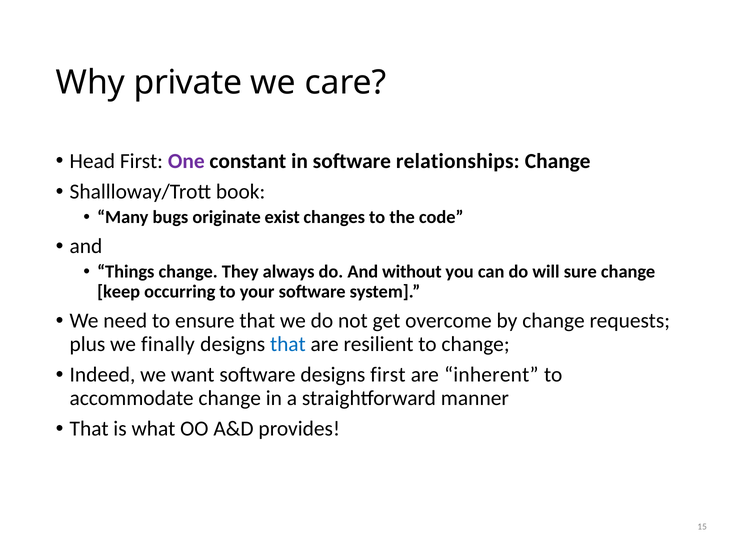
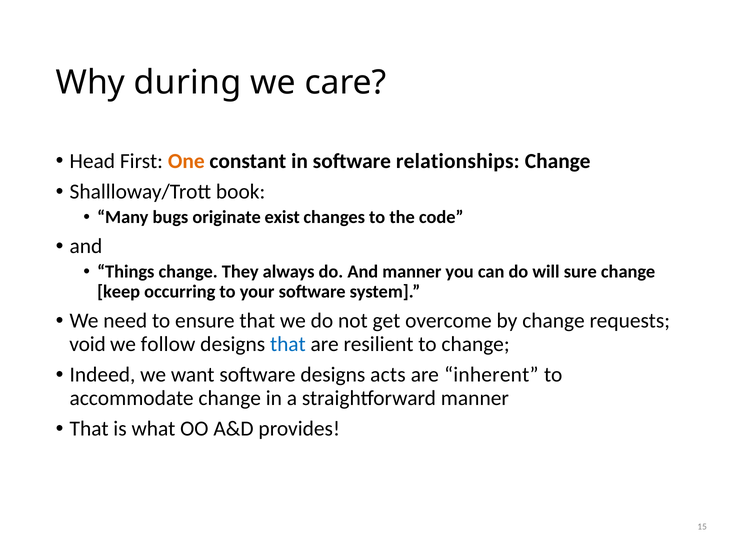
private: private -> during (188, 83)
One colour: purple -> orange (186, 161)
And without: without -> manner (412, 272)
plus: plus -> void (88, 344)
finally: finally -> follow (168, 344)
designs first: first -> acts (388, 375)
